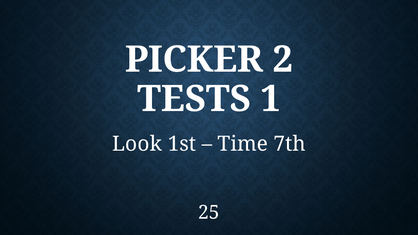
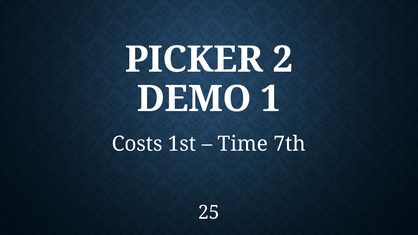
TESTS: TESTS -> DEMO (194, 99)
Look: Look -> Costs (137, 144)
